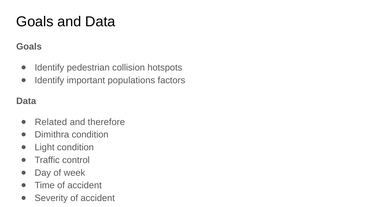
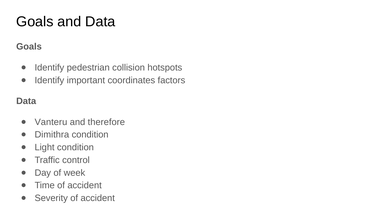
populations: populations -> coordinates (131, 80)
Related: Related -> Vanteru (51, 122)
